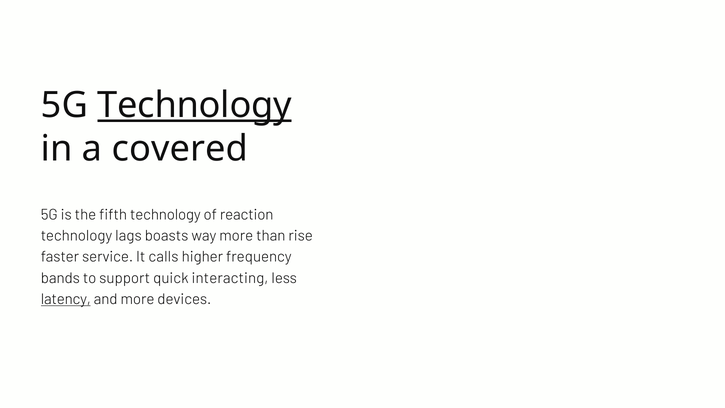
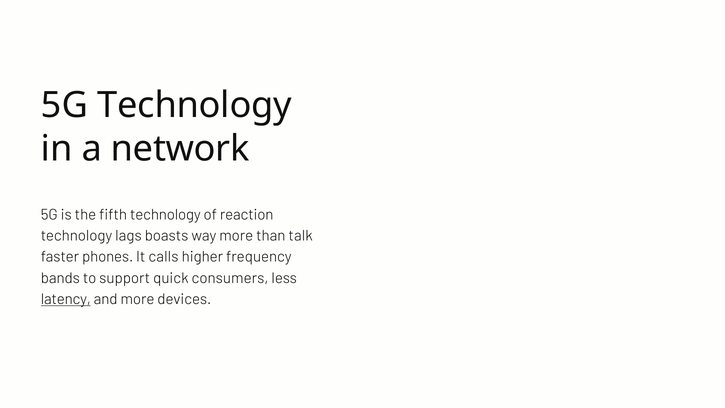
Technology underline: present -> none (195, 105)
covered: covered -> network (180, 149)
rise: rise -> talk (301, 236)
service: service -> phones (108, 257)
interacting: interacting -> consumers (230, 278)
